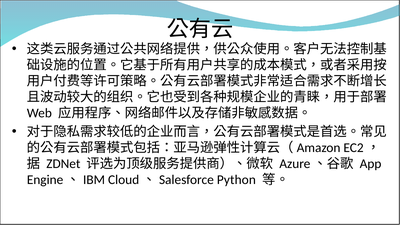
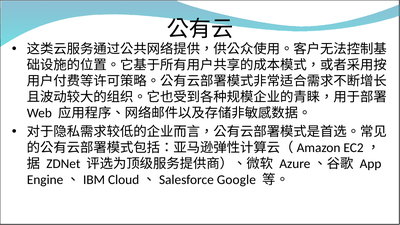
Python: Python -> Google (236, 180)
